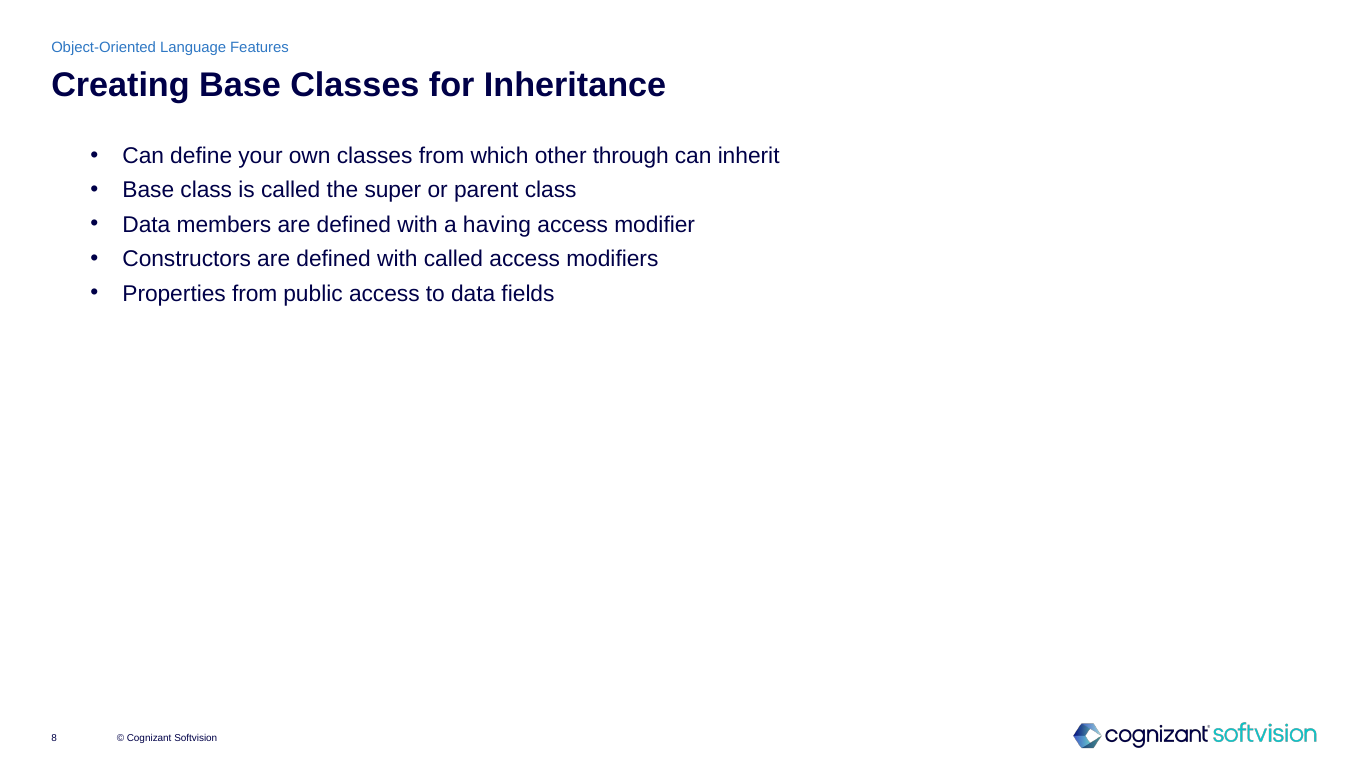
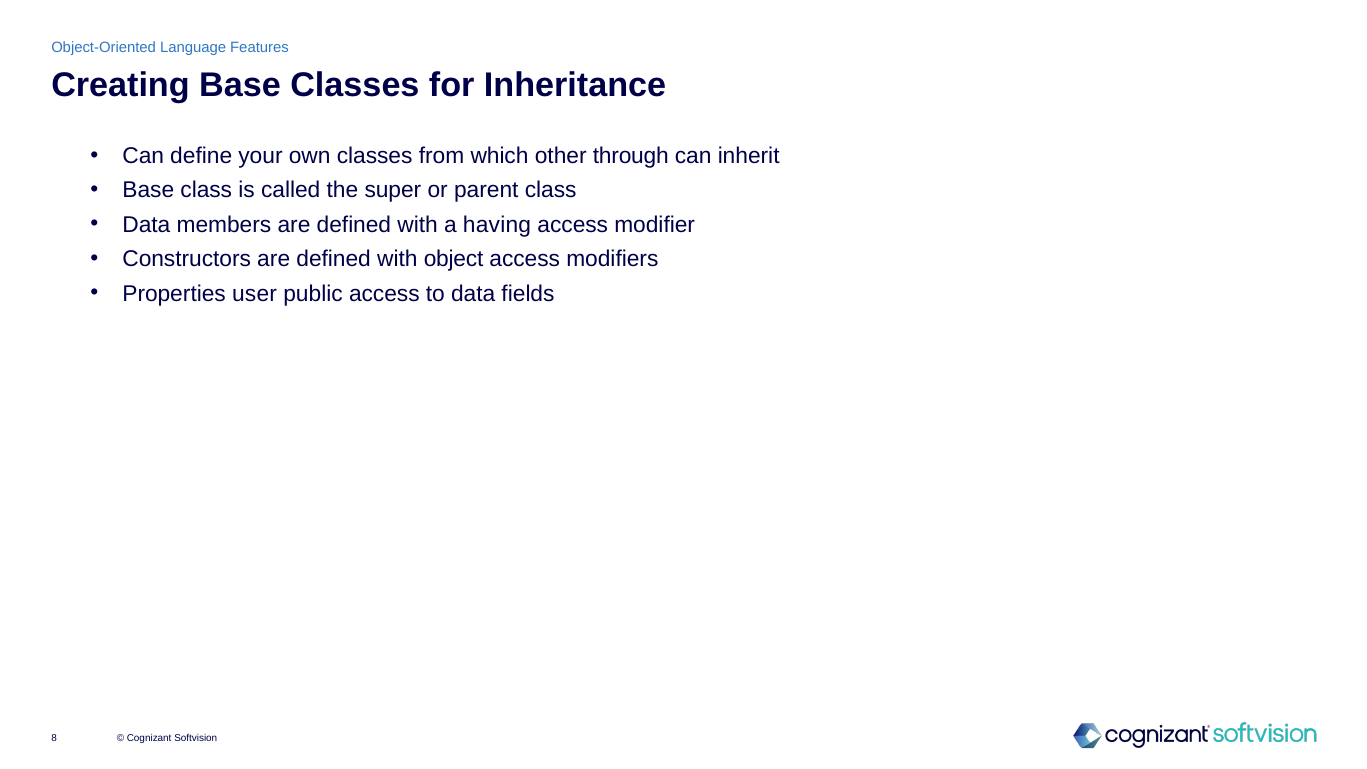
with called: called -> object (454, 259)
Properties from: from -> user (255, 294)
